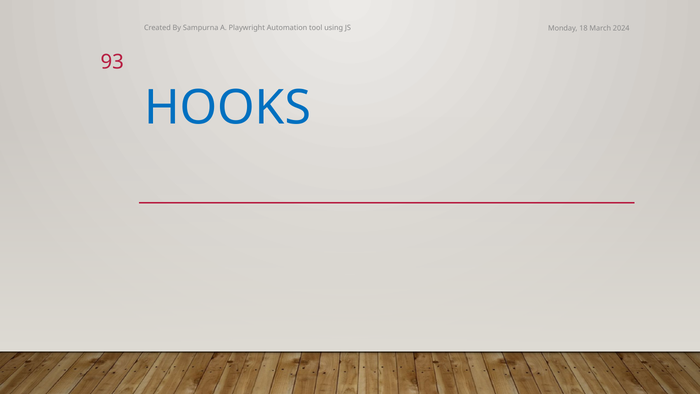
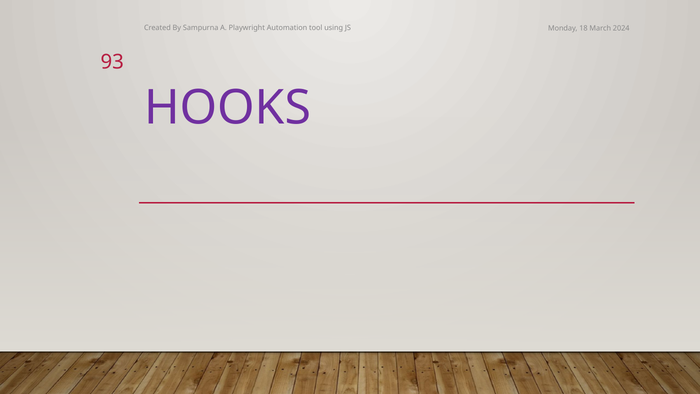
HOOKS colour: blue -> purple (228, 108)
